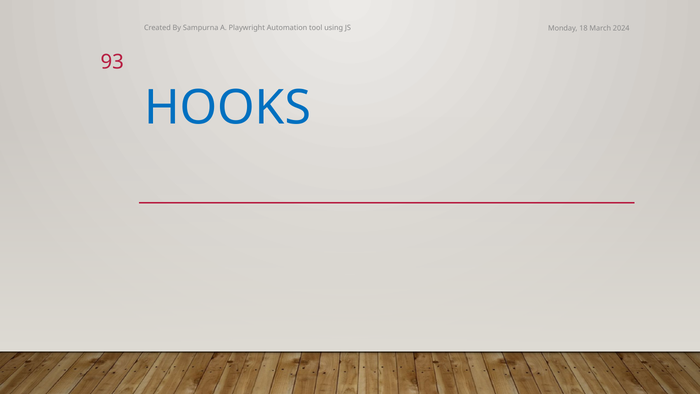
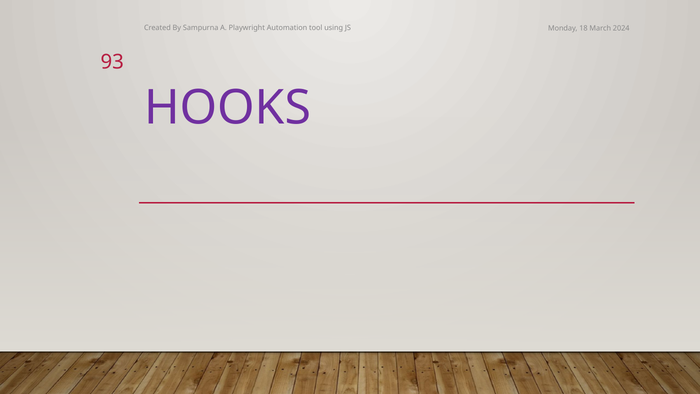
HOOKS colour: blue -> purple (228, 108)
